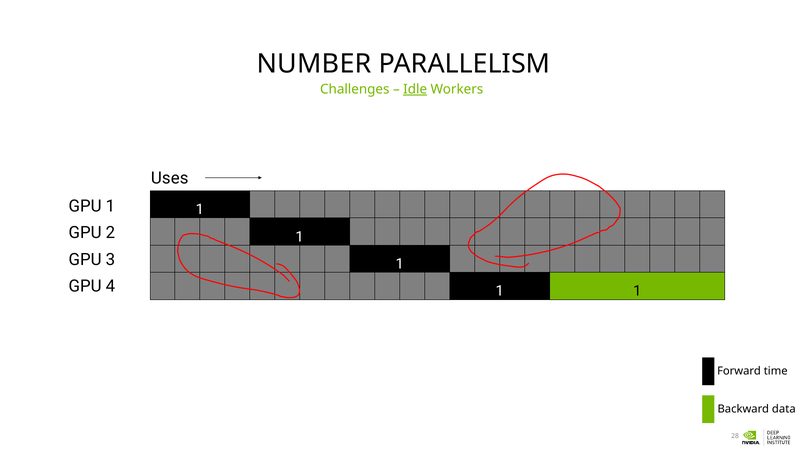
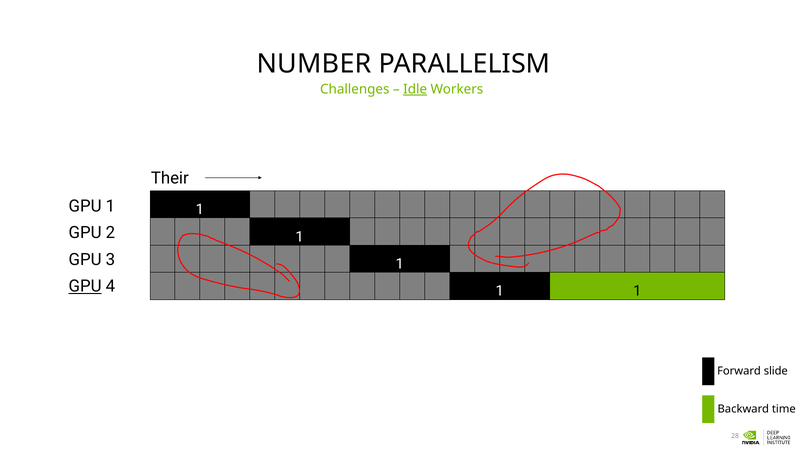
Uses: Uses -> Their (170, 178)
GPU underline: none -> present (85, 286)
time: time -> slide (776, 371)
data: data -> time (784, 409)
